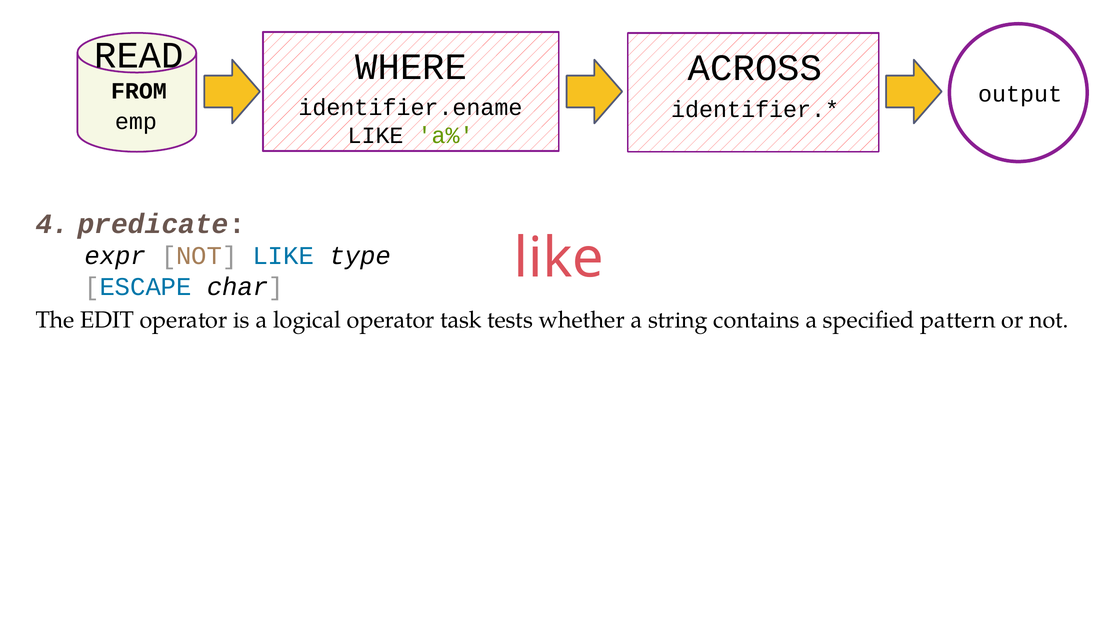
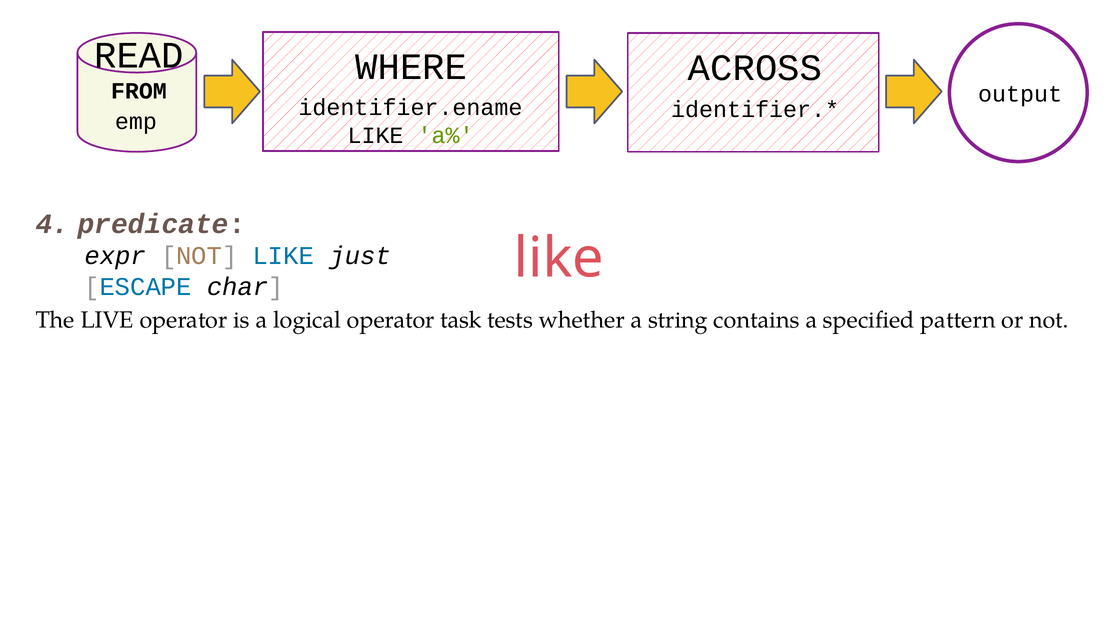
type: type -> just (360, 256)
EDIT: EDIT -> LIVE (107, 320)
